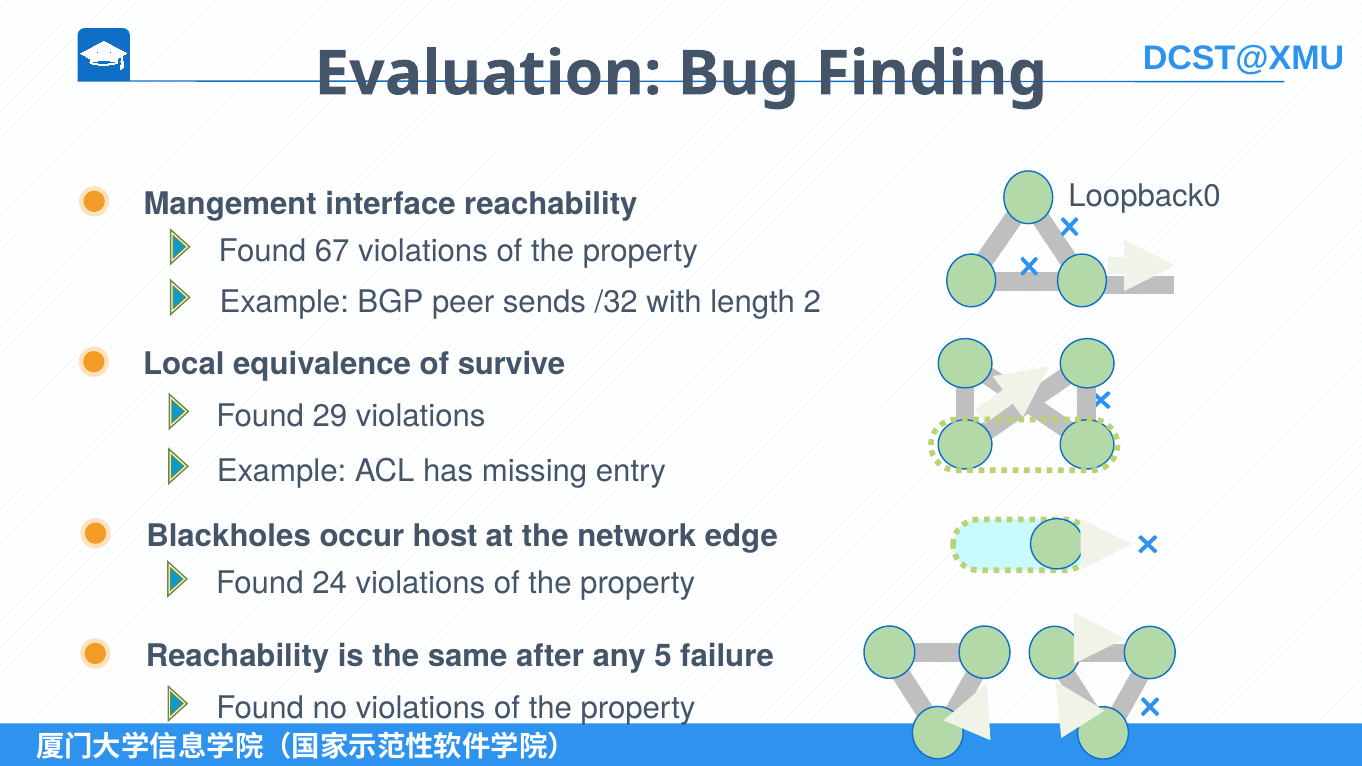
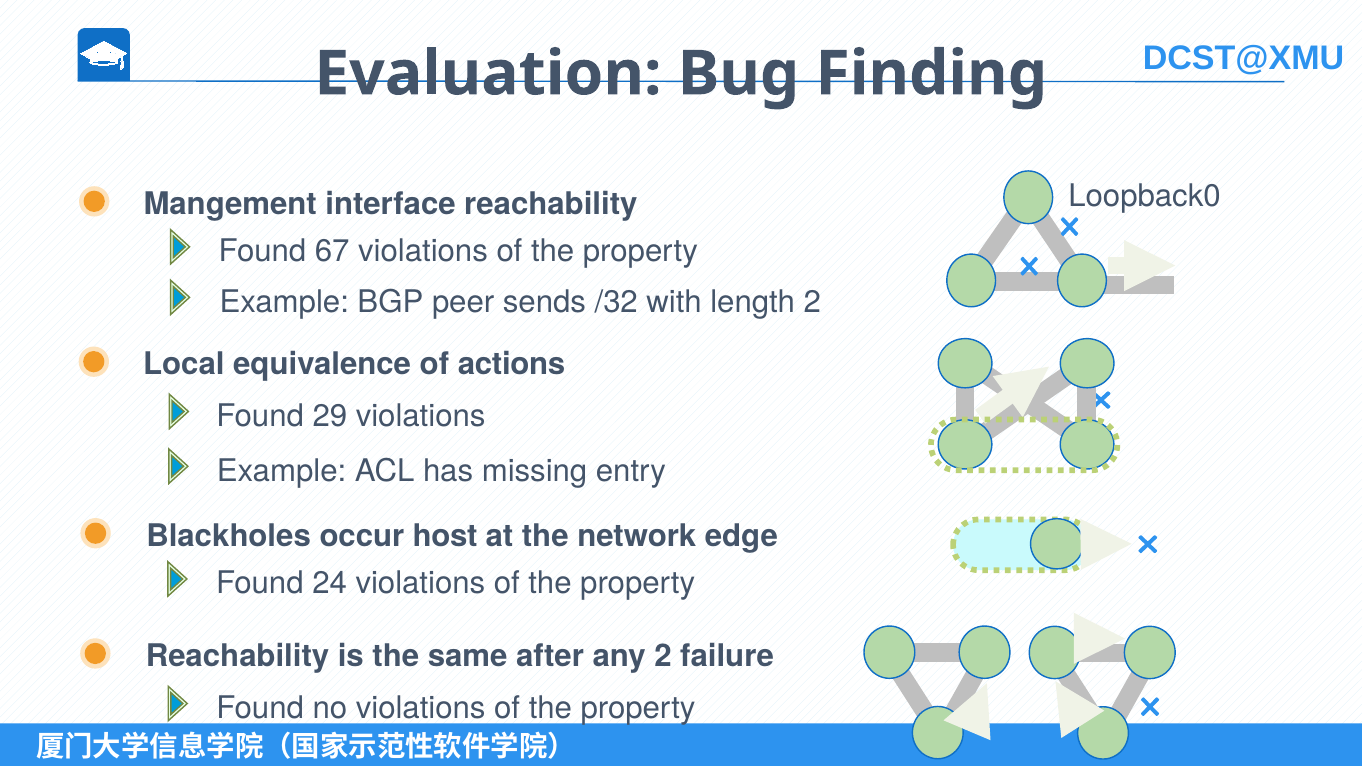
survive: survive -> actions (512, 365)
any 5: 5 -> 2 (663, 656)
